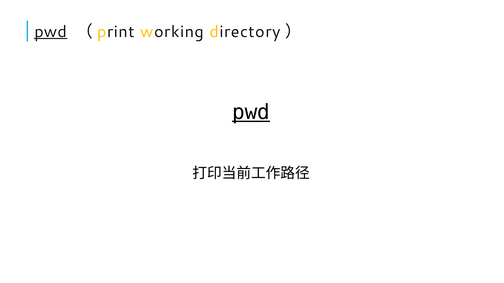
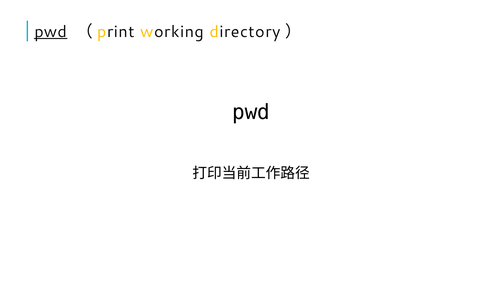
pwd underline: present -> none (251, 113)
